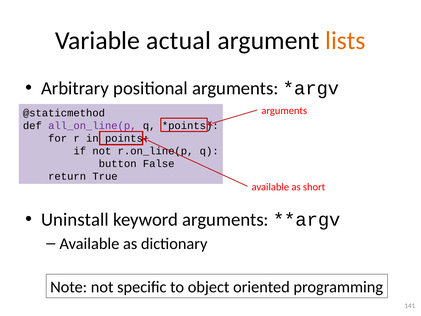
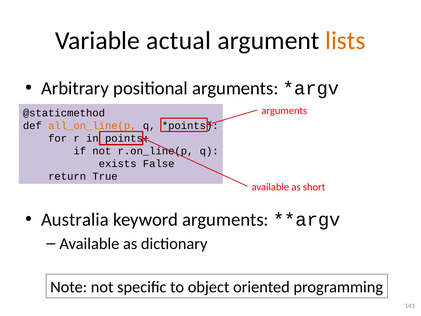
all_on_line(p colour: purple -> orange (92, 126)
button: button -> exists (118, 164)
Uninstall: Uninstall -> Australia (75, 219)
